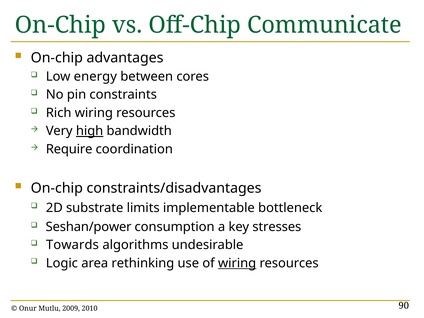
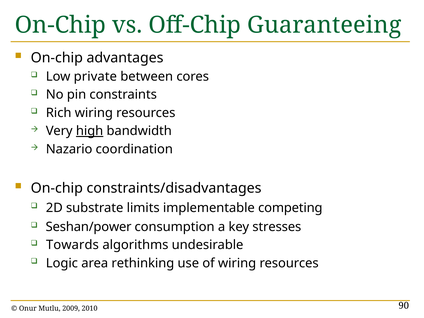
Communicate: Communicate -> Guaranteeing (324, 25)
energy: energy -> private (95, 77)
Require: Require -> Nazario (69, 149)
bottleneck: bottleneck -> competing (290, 208)
wiring underline: present -> none (237, 263)
